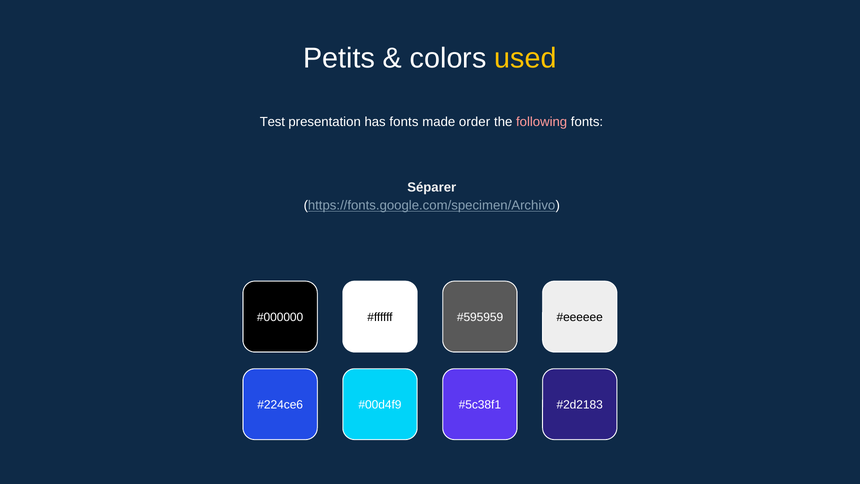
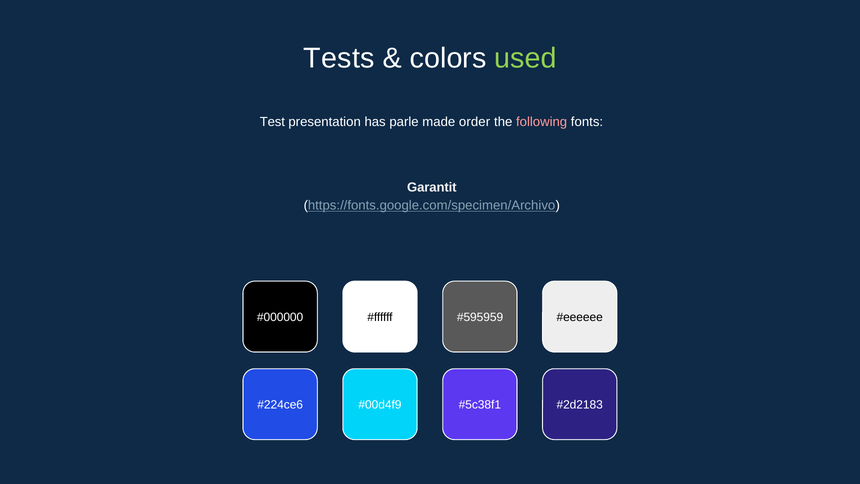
Petits: Petits -> Tests (339, 58)
used colour: yellow -> light green (525, 58)
has fonts: fonts -> parle (404, 122)
Séparer: Séparer -> Garantit (432, 187)
